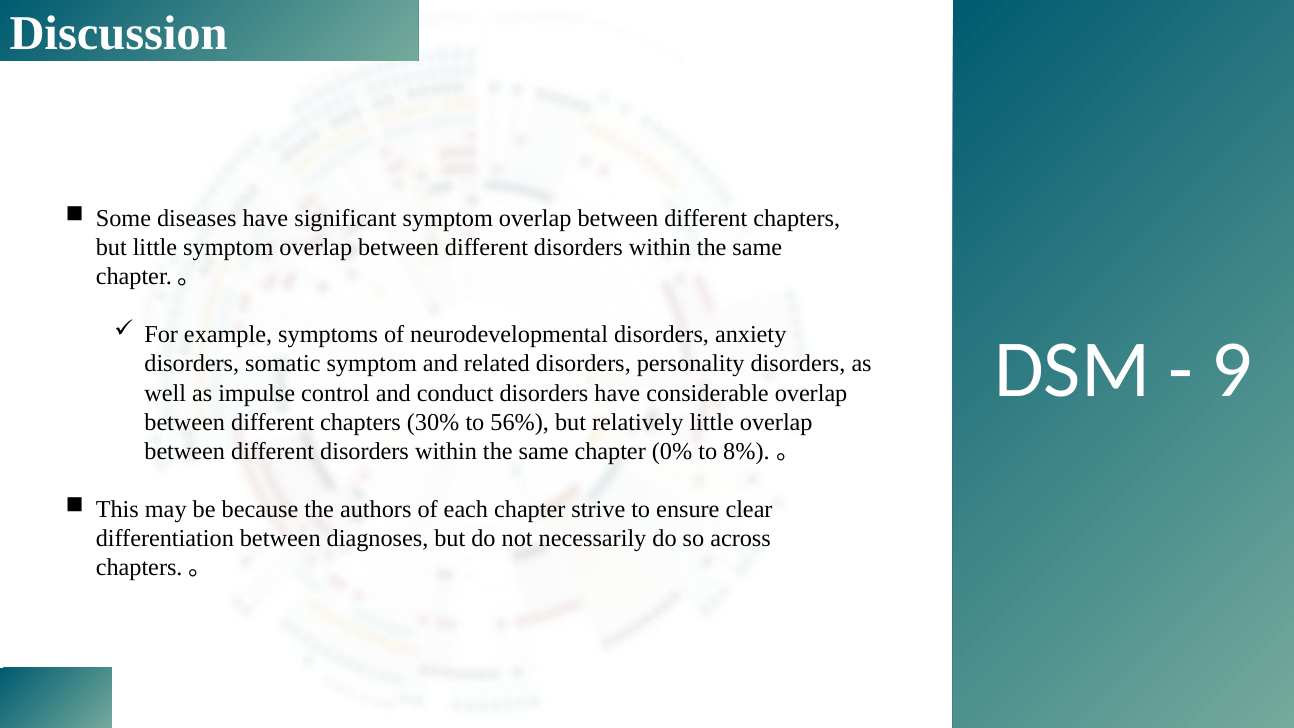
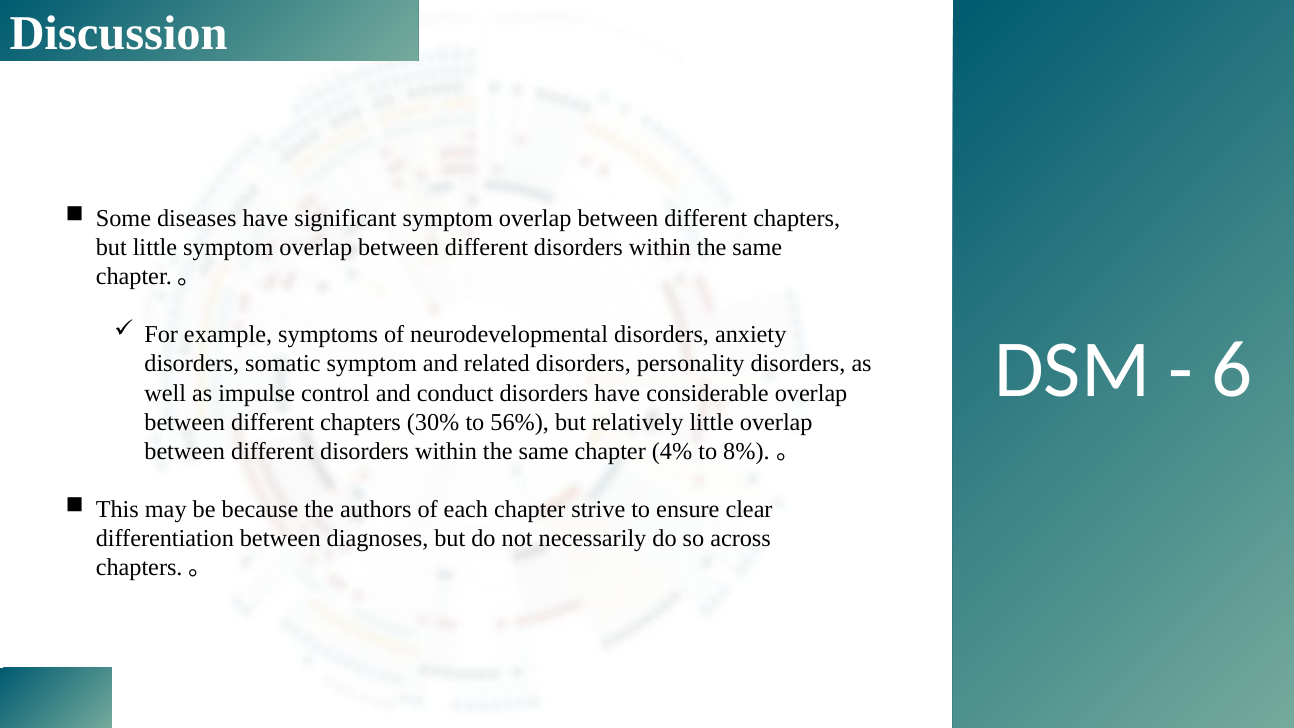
9: 9 -> 6 (1232, 370)
0%: 0% -> 4% (672, 451)
